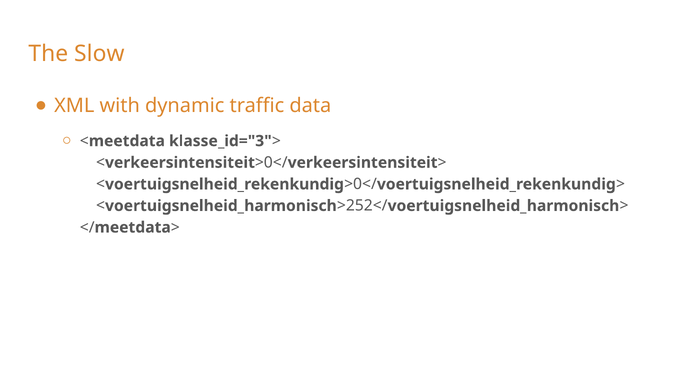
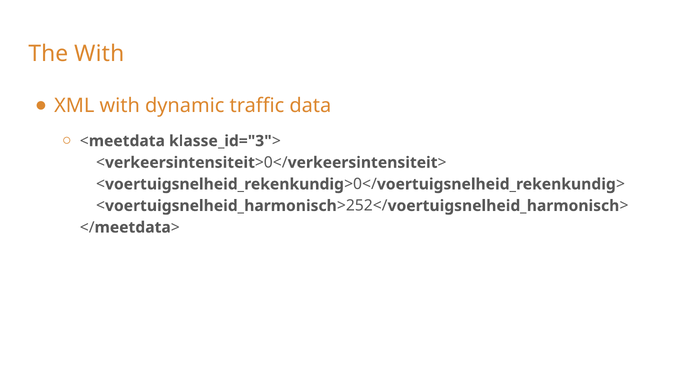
The Slow: Slow -> With (99, 54)
